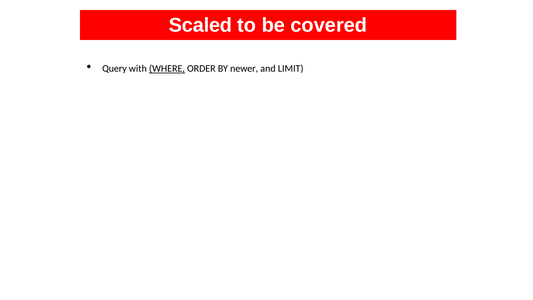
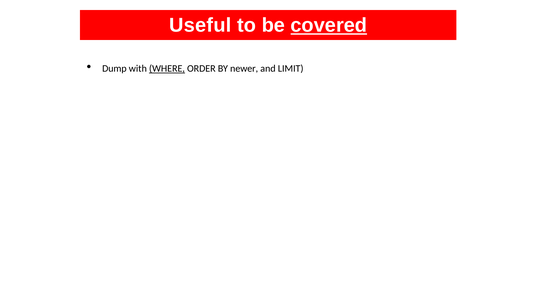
Scaled: Scaled -> Useful (200, 25)
covered underline: none -> present (329, 25)
Query: Query -> Dump (114, 69)
